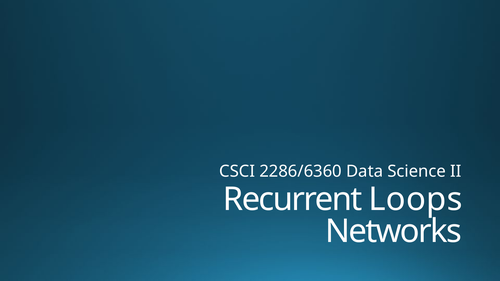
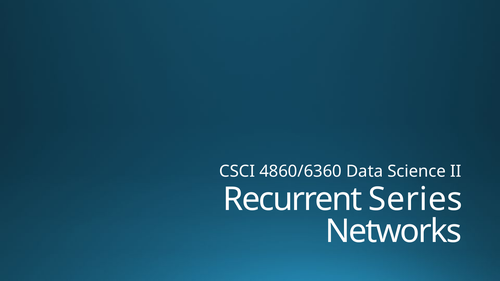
2286/6360: 2286/6360 -> 4860/6360 (301, 171)
Loops: Loops -> Series (415, 200)
